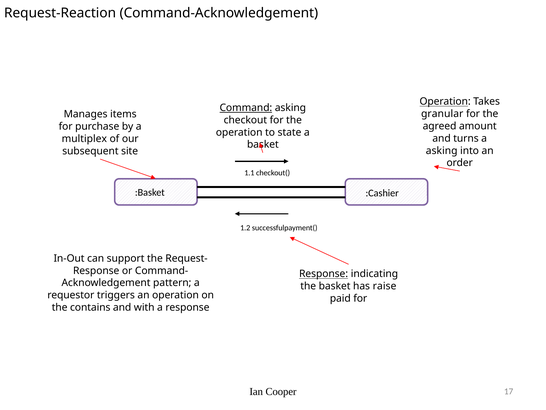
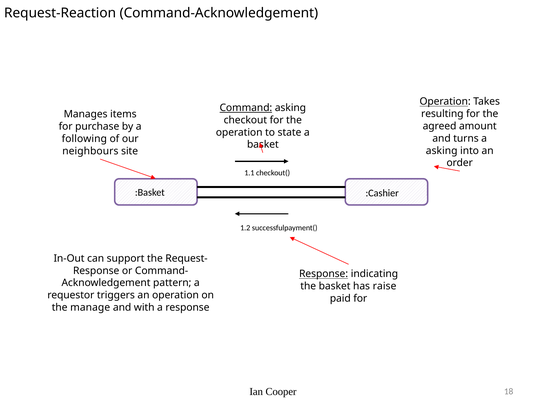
granular: granular -> resulting (442, 114)
multiplex: multiplex -> following (84, 138)
subsequent: subsequent -> neighbours (90, 151)
contains: contains -> manage (90, 307)
17: 17 -> 18 (509, 391)
